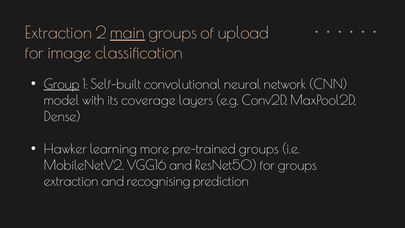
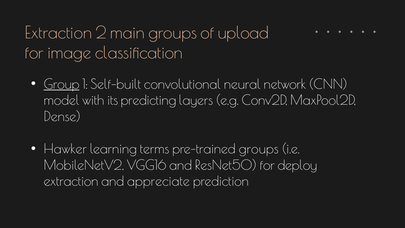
main underline: present -> none (128, 33)
coverage: coverage -> predicting (148, 100)
more: more -> terms (155, 149)
for groups: groups -> deploy (297, 165)
recognising: recognising -> appreciate (158, 181)
